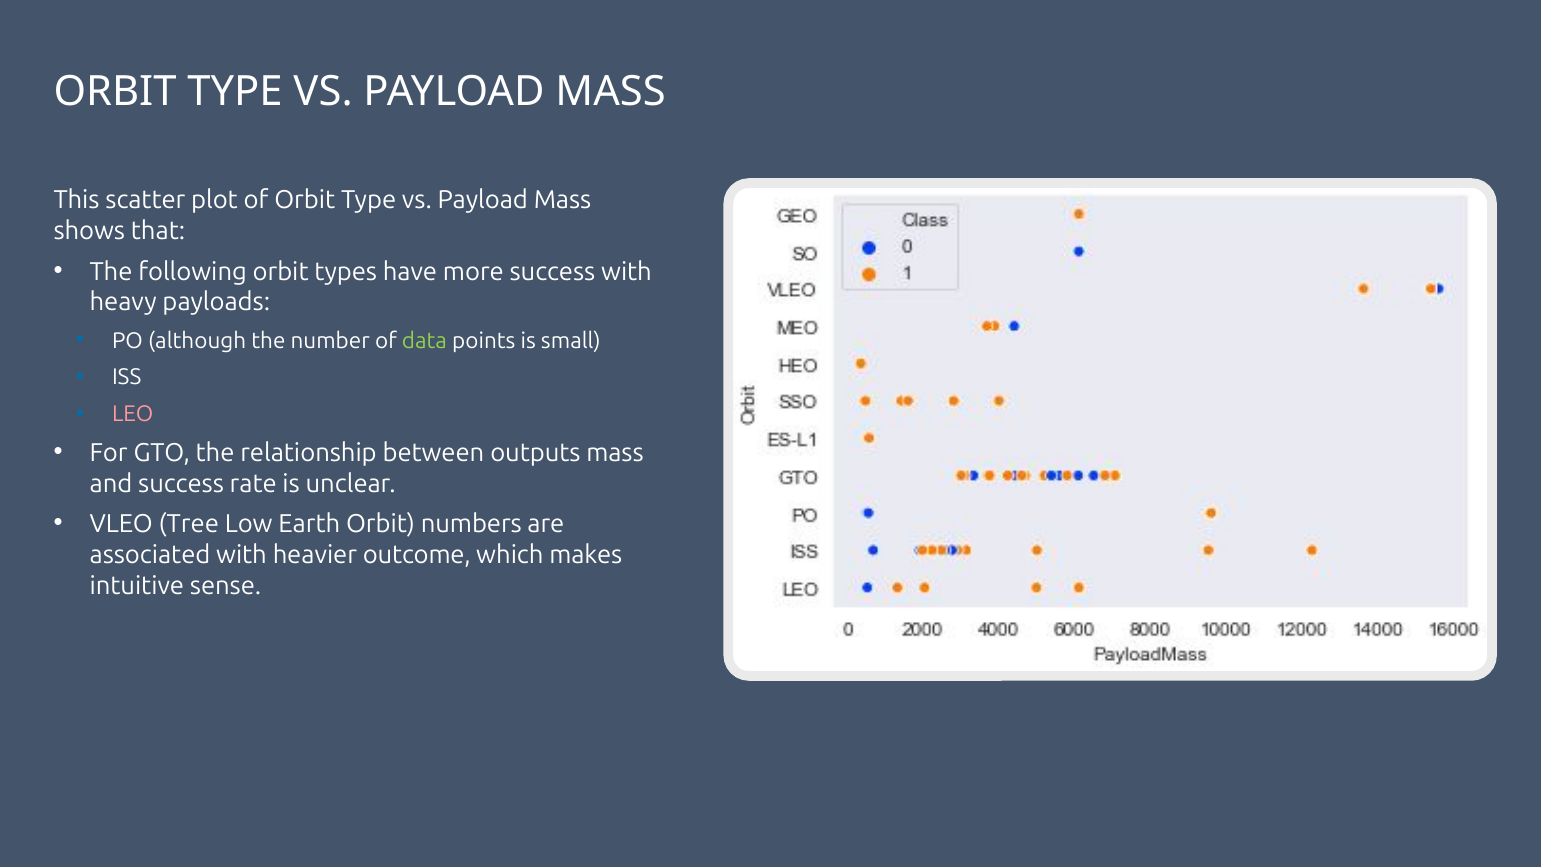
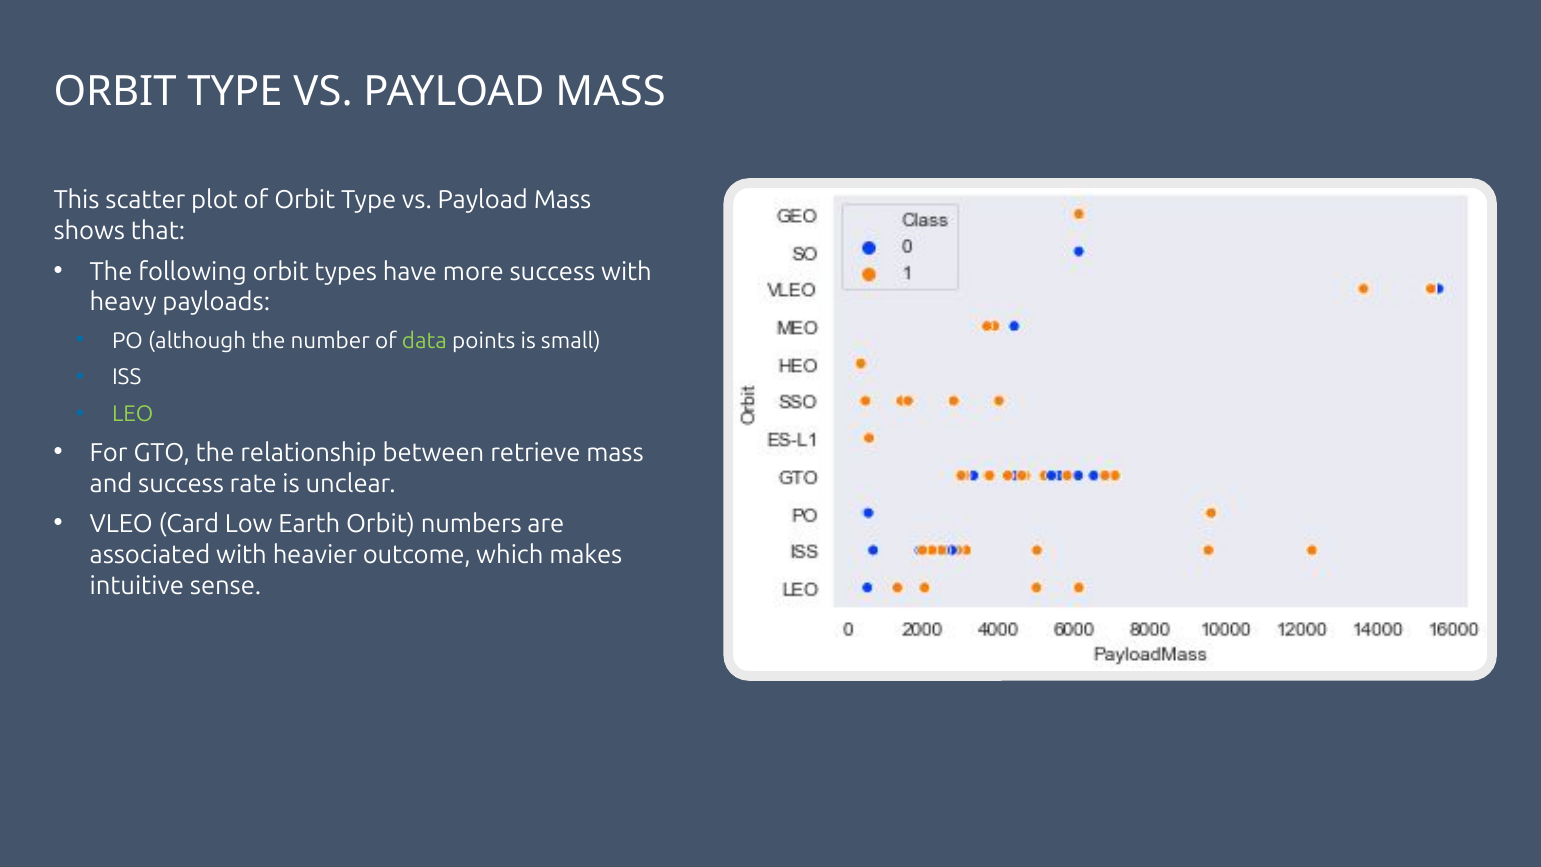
LEO colour: pink -> light green (133, 414)
outputs: outputs -> retrieve (535, 453)
Tree: Tree -> Card (189, 524)
